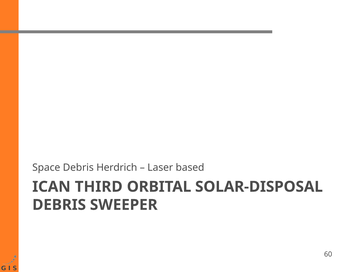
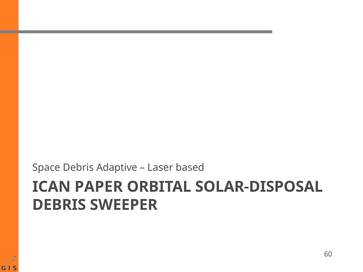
Herdrich: Herdrich -> Adaptive (117, 168)
THIRD: THIRD -> PAPER (99, 187)
